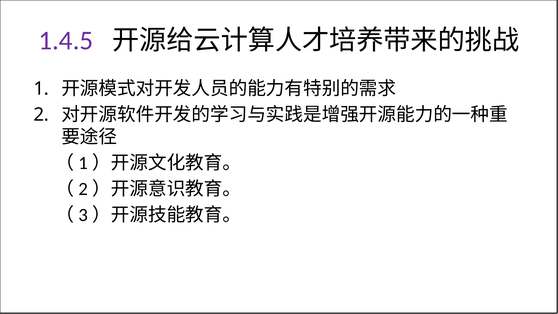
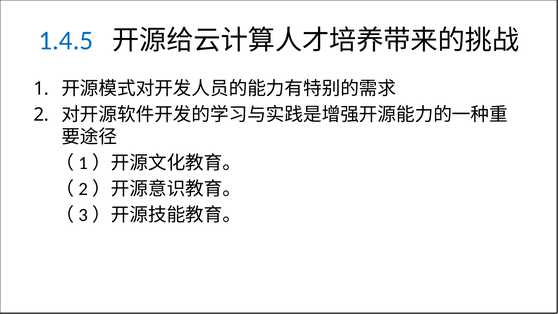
1.4.5 colour: purple -> blue (66, 41)
